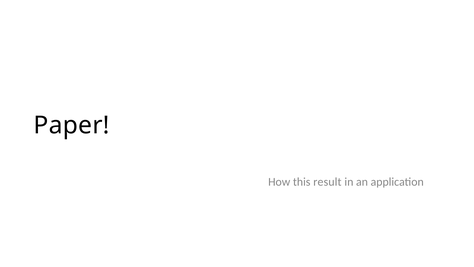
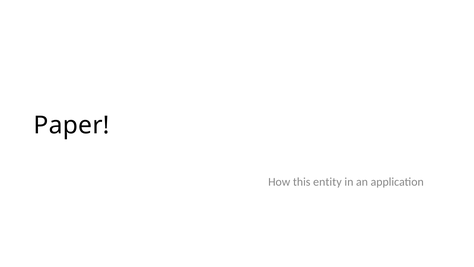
result: result -> entity (327, 182)
